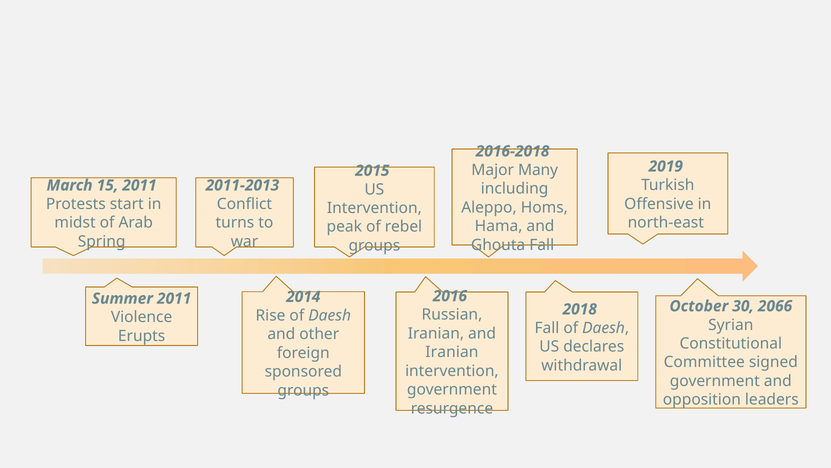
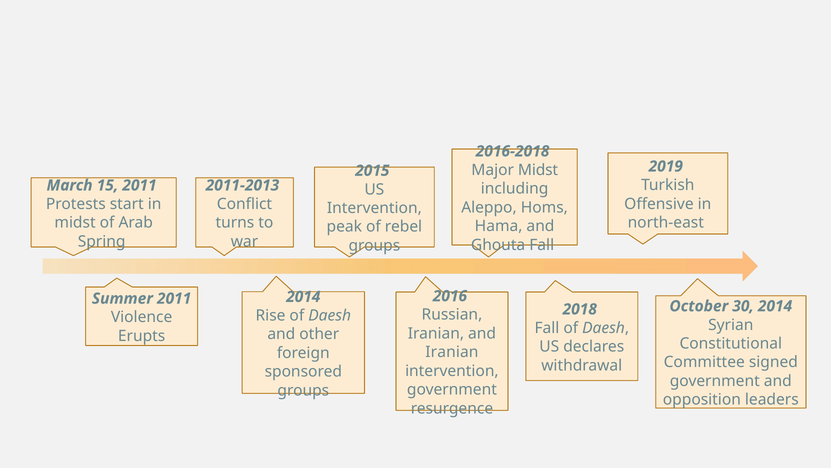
Major Many: Many -> Midst (538, 170)
30 2066: 2066 -> 2014 (775, 306)
